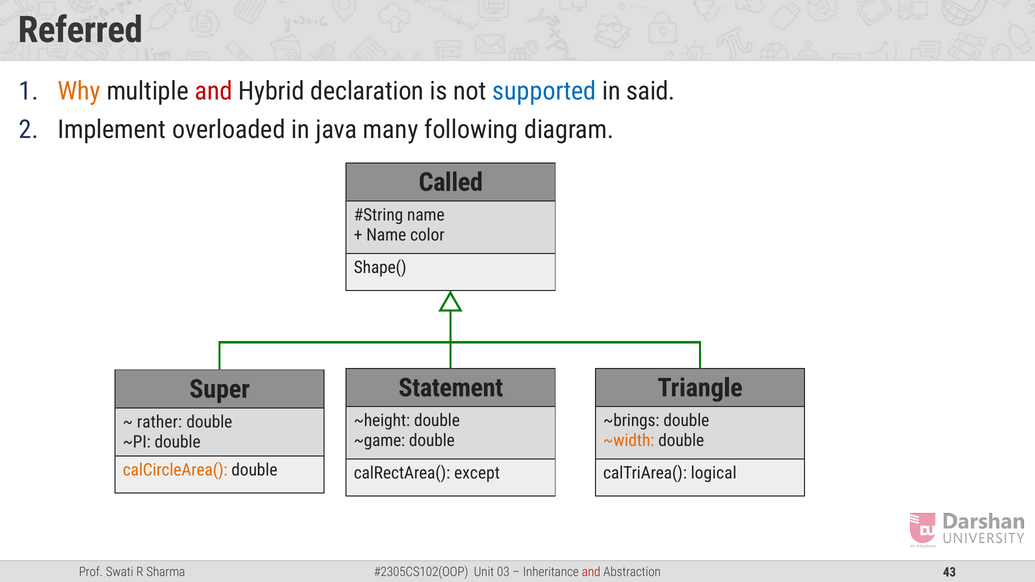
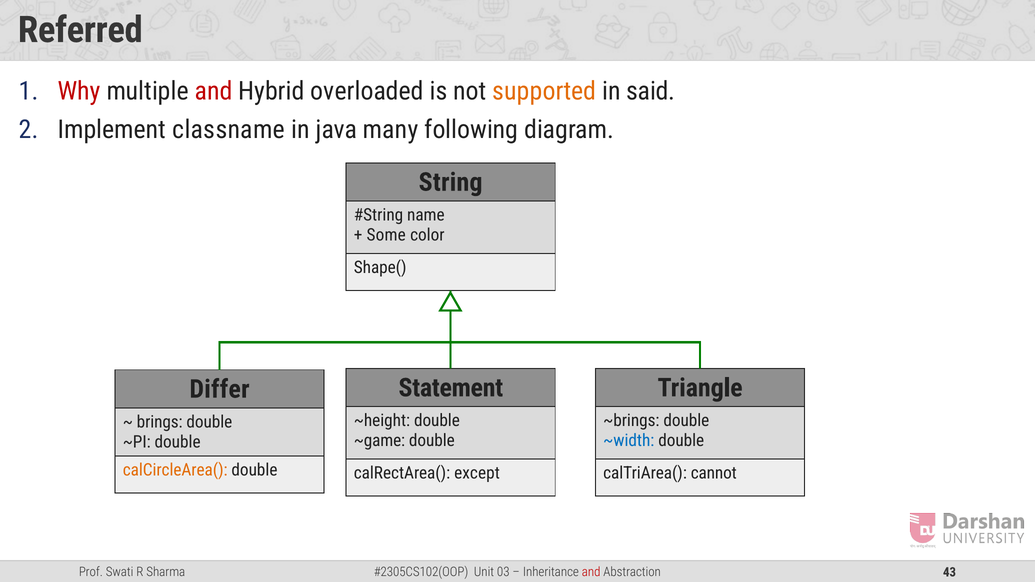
Why colour: orange -> red (79, 91)
declaration: declaration -> overloaded (367, 91)
supported colour: blue -> orange (544, 91)
overloaded: overloaded -> classname (229, 130)
Called: Called -> String (451, 182)
Name: Name -> Some (386, 235)
Super: Super -> Differ (220, 389)
rather: rather -> brings (160, 422)
~width colour: orange -> blue (629, 441)
logical: logical -> cannot (714, 473)
